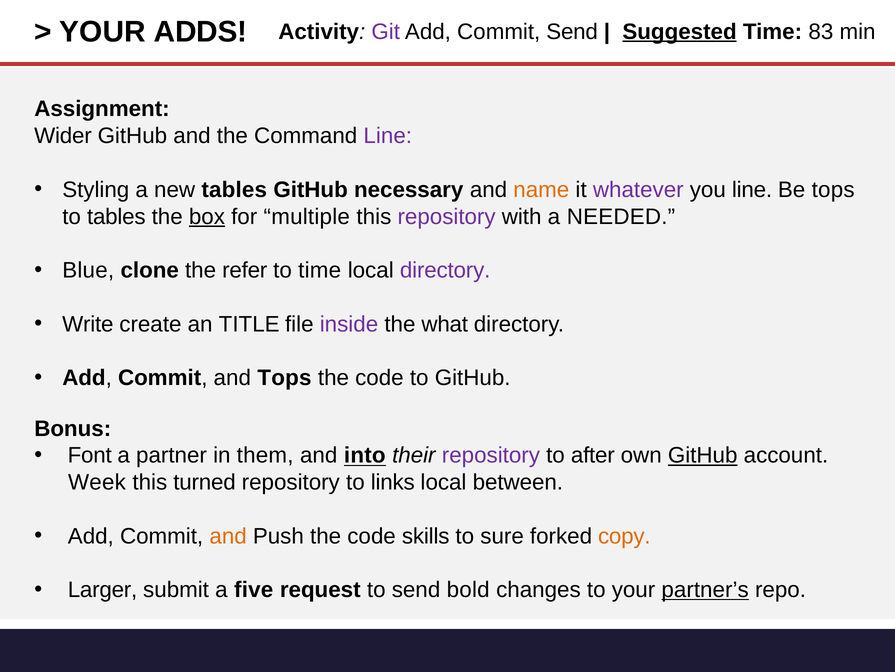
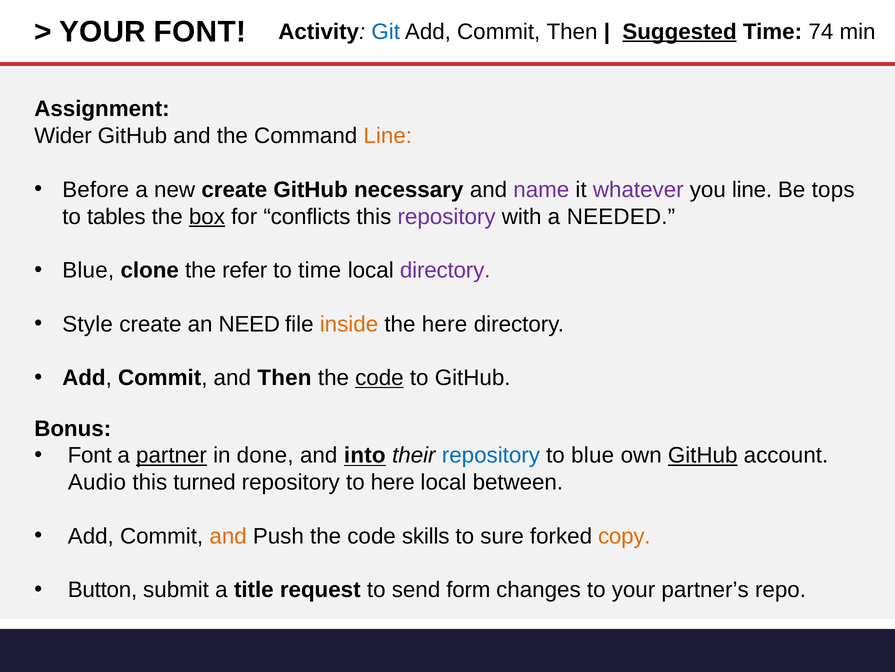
YOUR ADDS: ADDS -> FONT (200, 32)
Git colour: purple -> blue (386, 32)
Commit Send: Send -> Then (572, 32)
83: 83 -> 74 (821, 32)
Line colour: purple -> orange (388, 136)
Styling: Styling -> Before (96, 190)
new tables: tables -> create (234, 190)
name colour: orange -> purple (541, 190)
multiple: multiple -> conflicts (307, 216)
Write: Write -> Style (88, 324)
TITLE: TITLE -> NEED (249, 324)
inside colour: purple -> orange (349, 324)
the what: what -> here (445, 324)
and Tops: Tops -> Then (284, 377)
code underline: none -> present (379, 377)
partner underline: none -> present (172, 455)
them: them -> done (265, 455)
repository colour: purple -> blue (491, 455)
to after: after -> blue (593, 455)
Week: Week -> Audio (97, 482)
to links: links -> here (393, 482)
Larger: Larger -> Button (103, 589)
five: five -> title (254, 589)
bold: bold -> form (468, 589)
partner’s underline: present -> none (705, 589)
